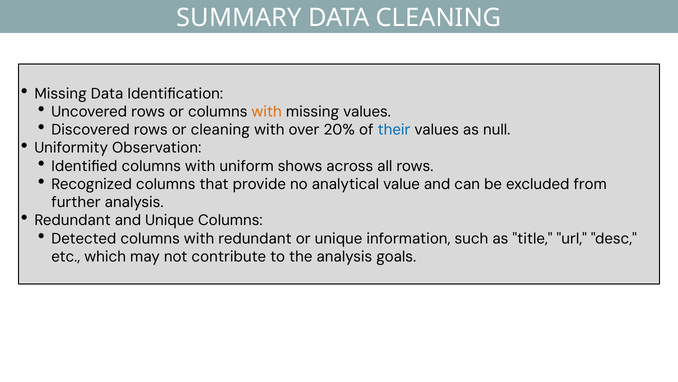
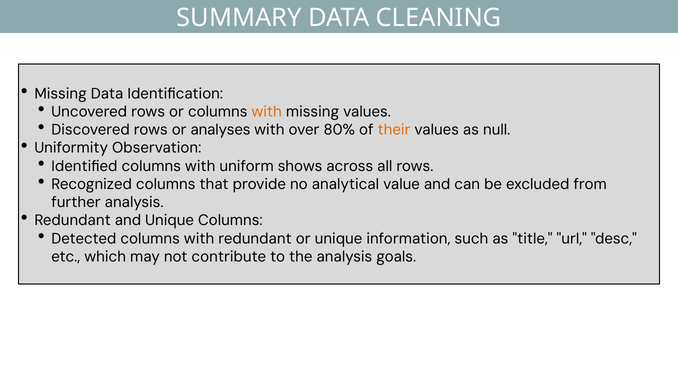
or cleaning: cleaning -> analyses (220, 130)
20%: 20% -> 80% (339, 130)
their colour: blue -> orange (394, 130)
